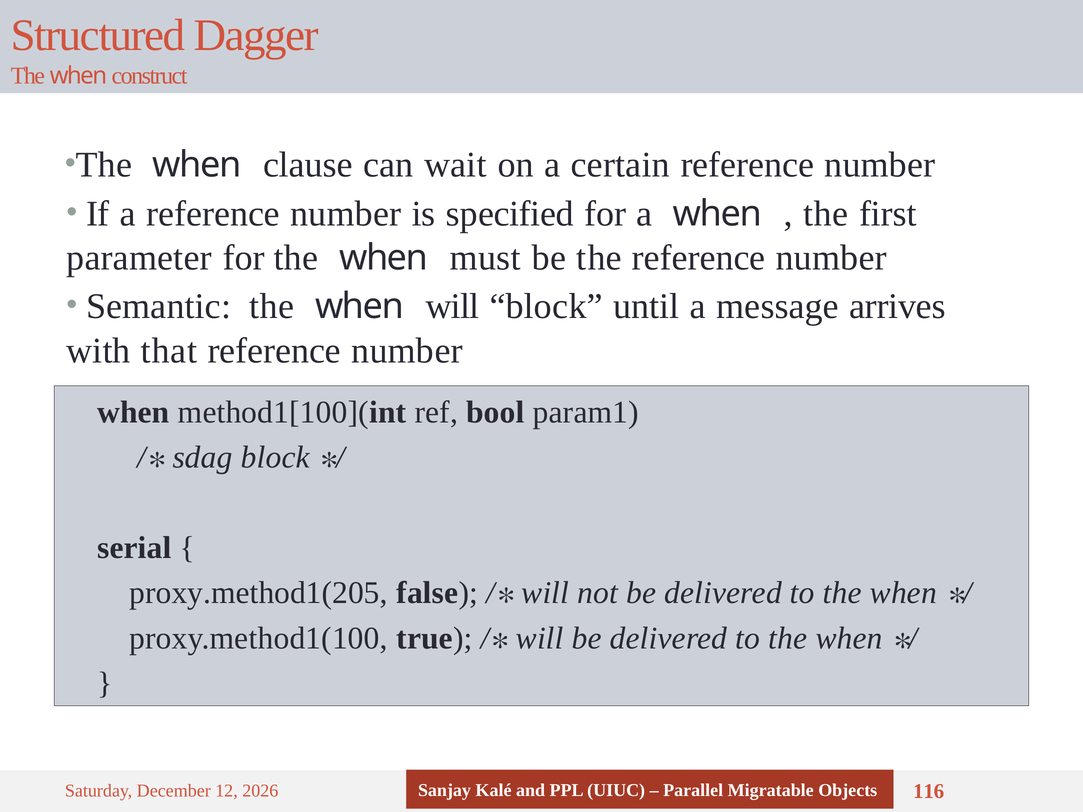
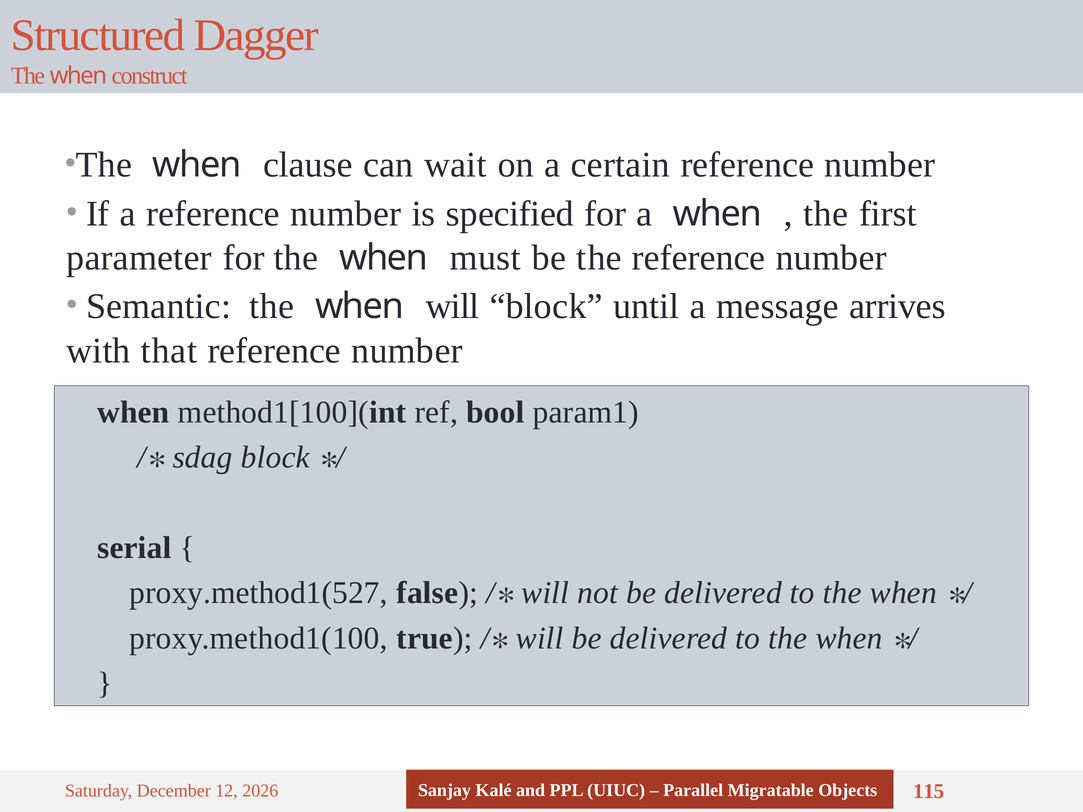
proxy.method1(205: proxy.method1(205 -> proxy.method1(527 (259, 593)
116: 116 -> 115 (929, 792)
